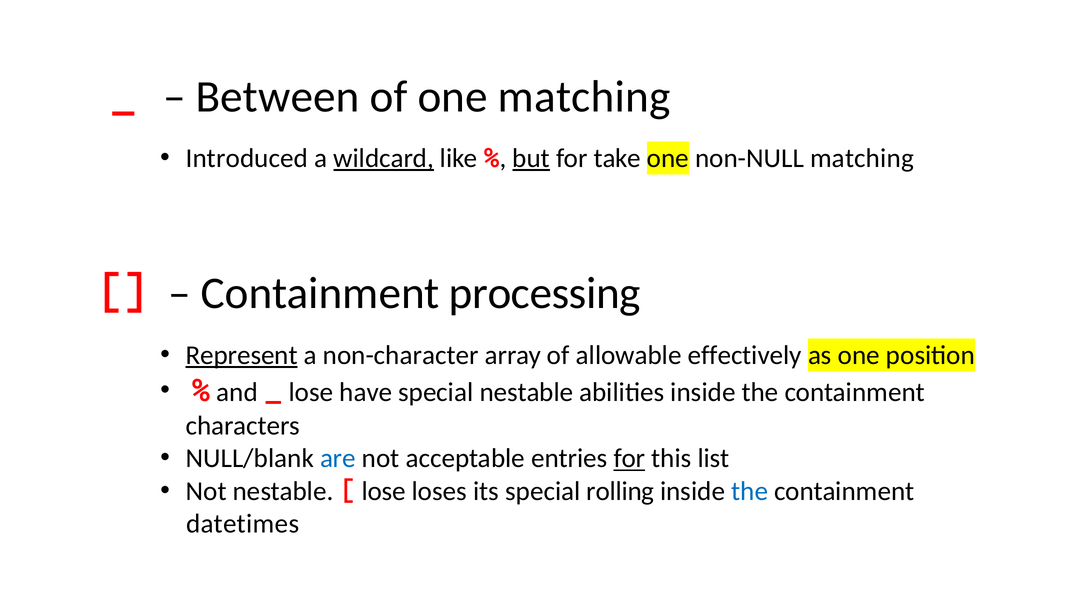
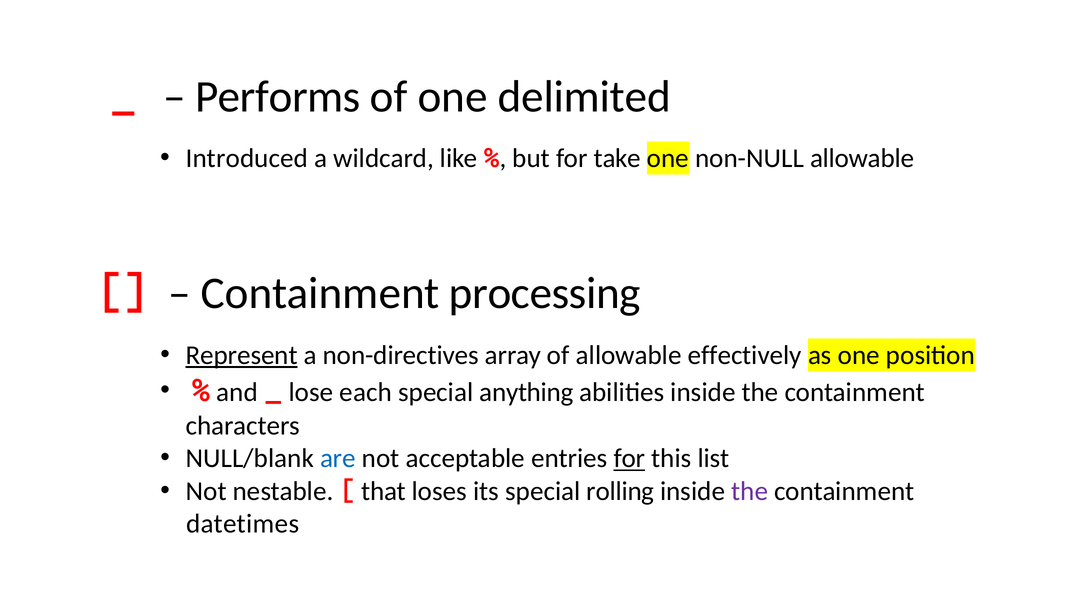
Between: Between -> Performs (278, 97)
one matching: matching -> delimited (584, 97)
wildcard underline: present -> none (384, 158)
but underline: present -> none (531, 158)
non-NULL matching: matching -> allowable (862, 158)
non-character: non-character -> non-directives (401, 355)
have: have -> each (366, 392)
special nestable: nestable -> anything (526, 392)
lose: lose -> that (384, 491)
the colour: blue -> purple (750, 491)
